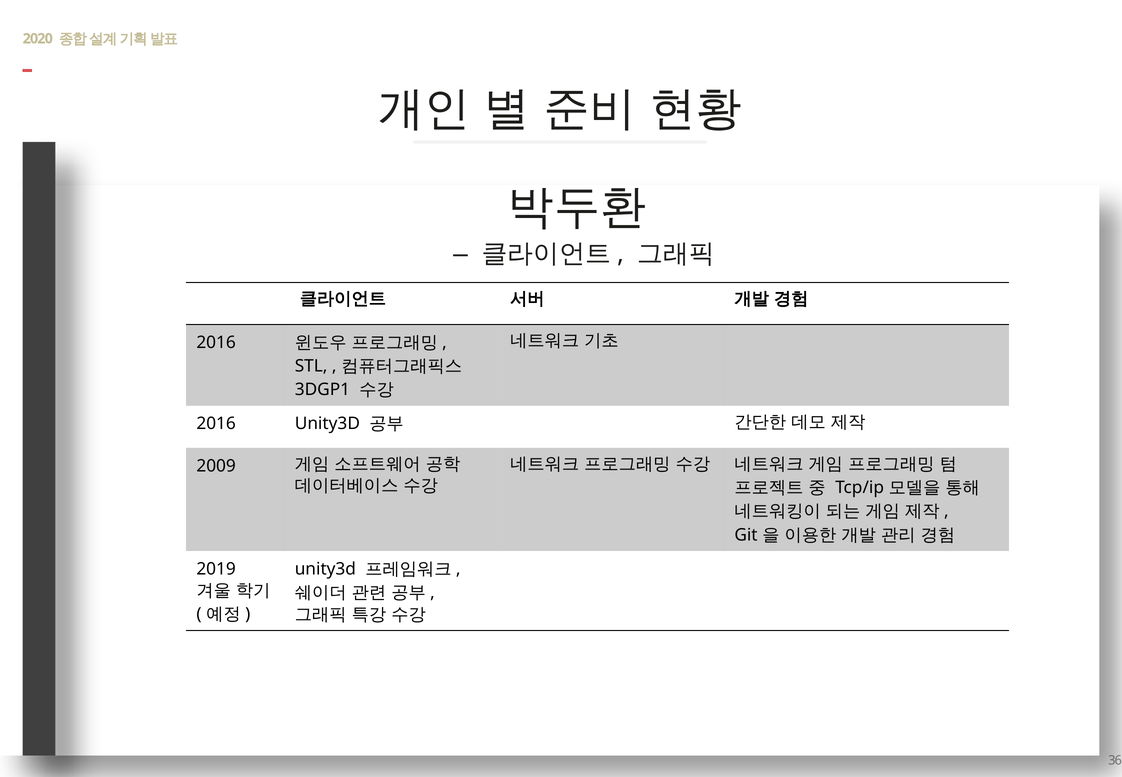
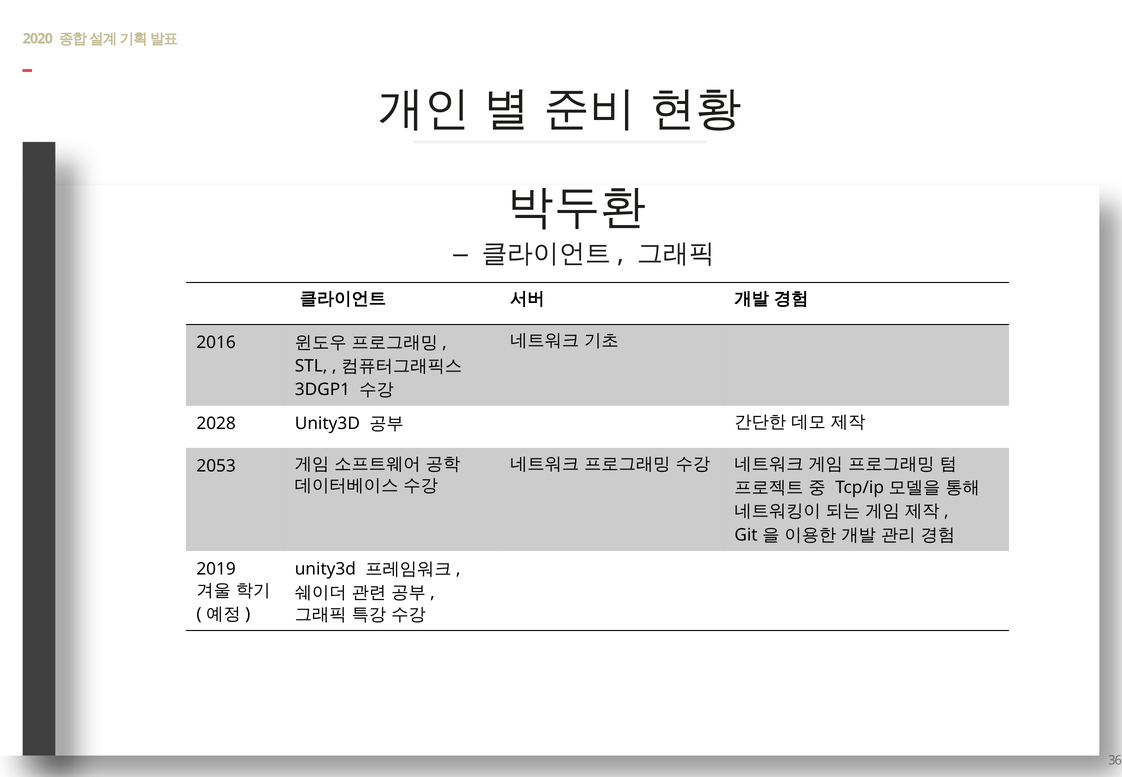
2016: 2016 -> 2028 (216, 424)
2009: 2009 -> 2053 (216, 466)
